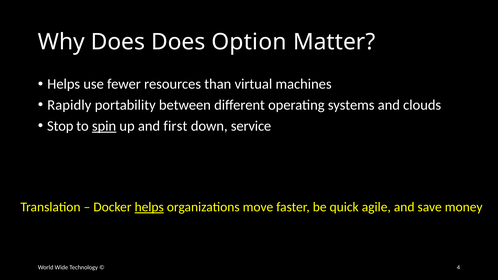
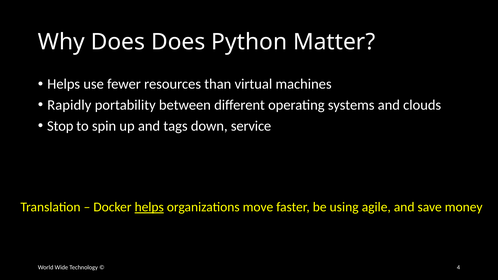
Option: Option -> Python (249, 42)
spin underline: present -> none (104, 126)
first: first -> tags (175, 126)
quick: quick -> using (344, 207)
